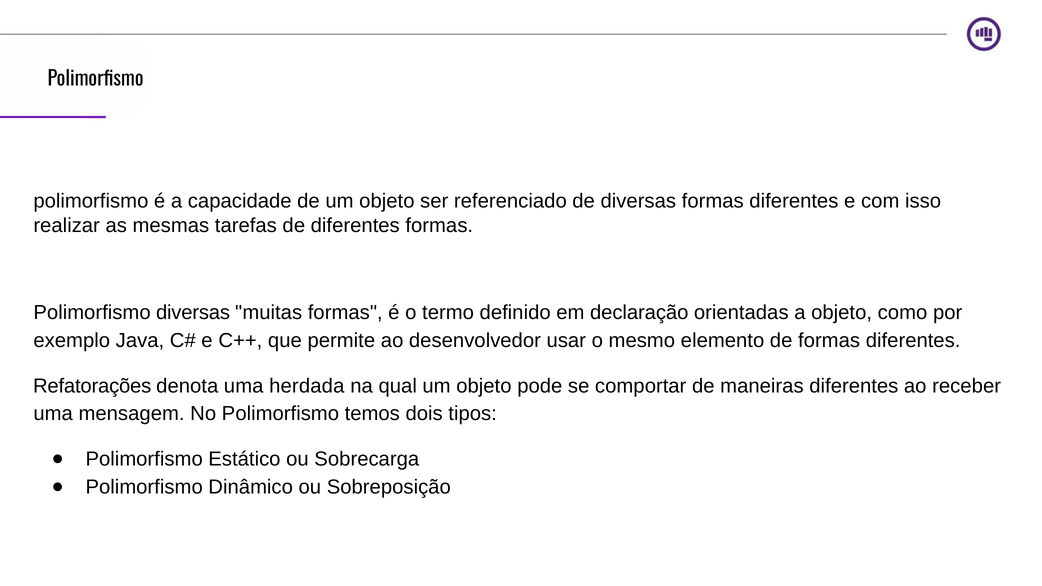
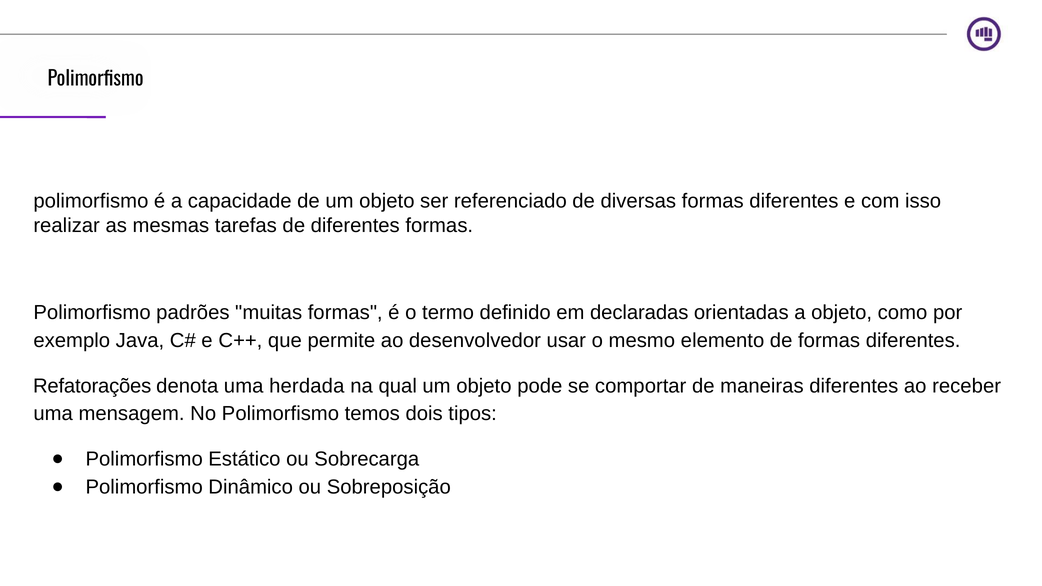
Polimorfismo diversas: diversas -> padrões (193, 313)
declaração: declaração -> declaradas (639, 313)
